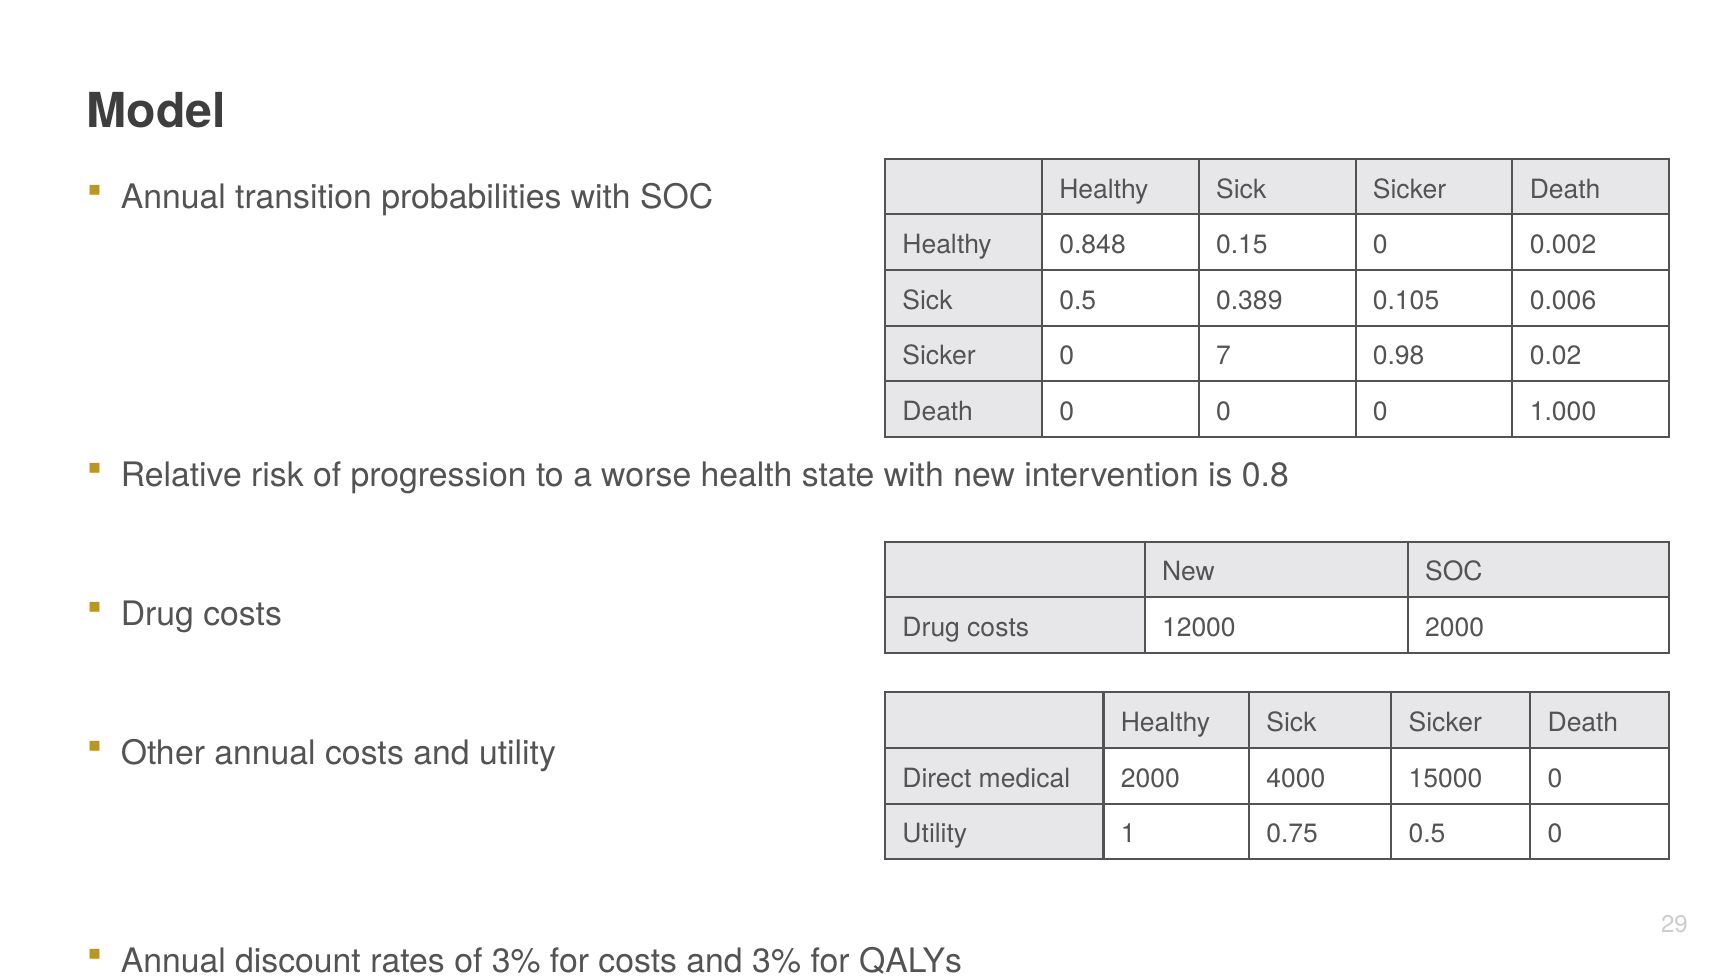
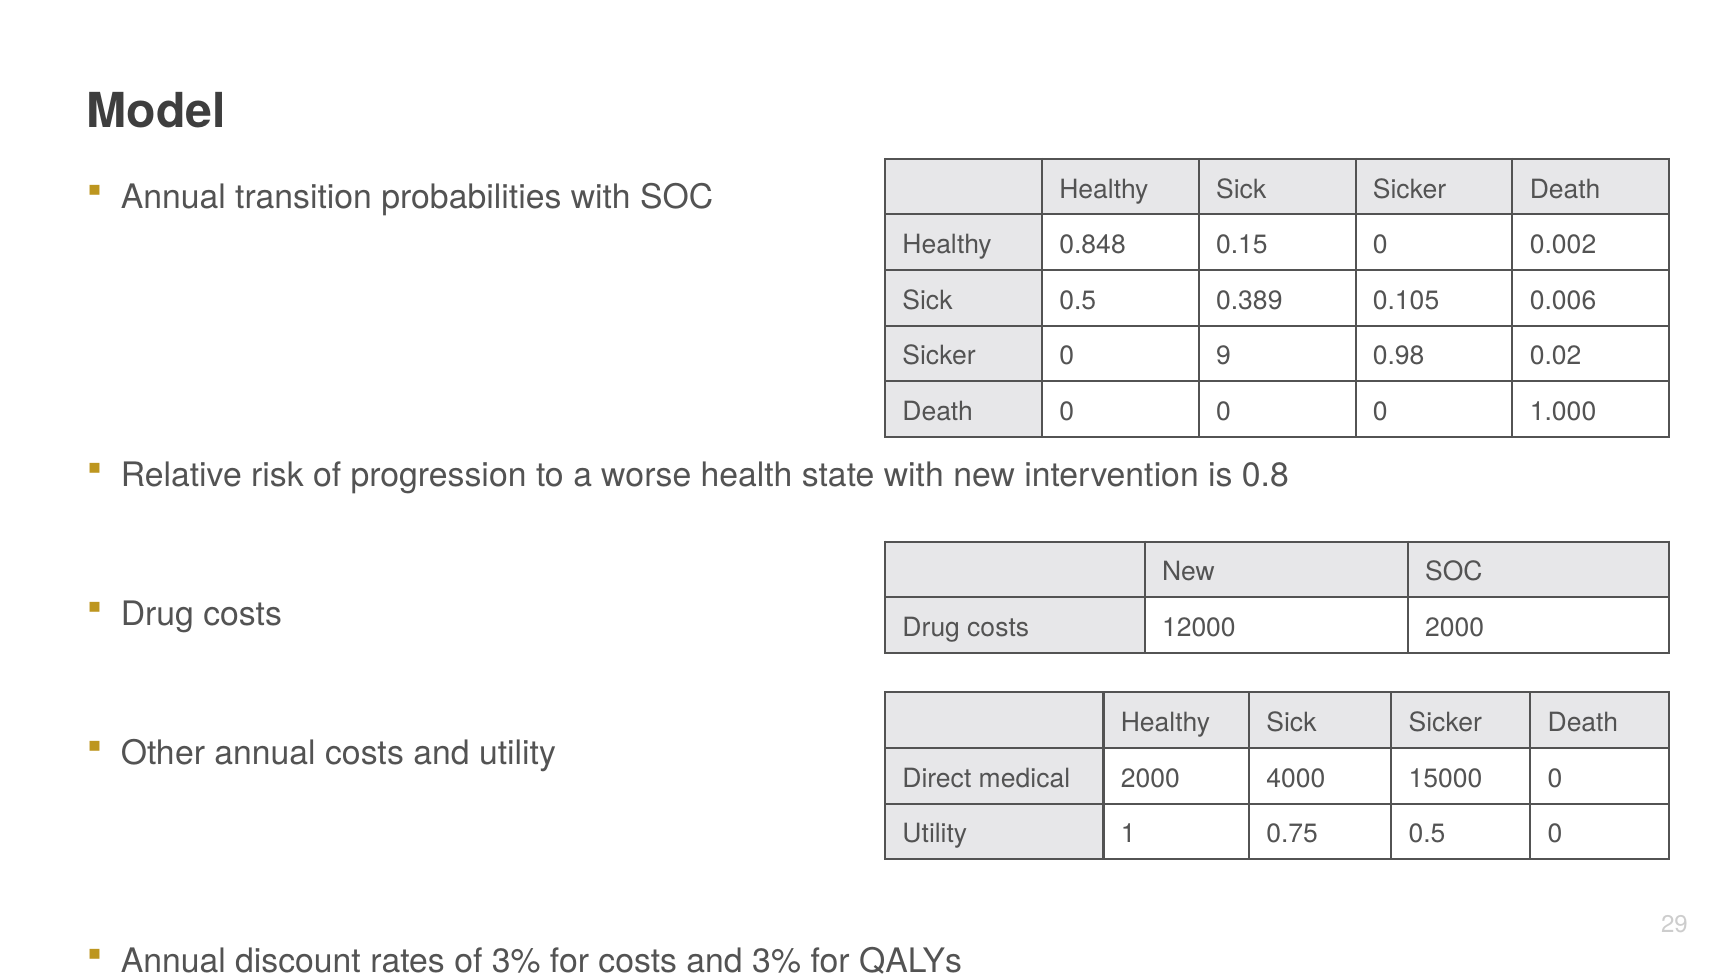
7: 7 -> 9 (1224, 356)
